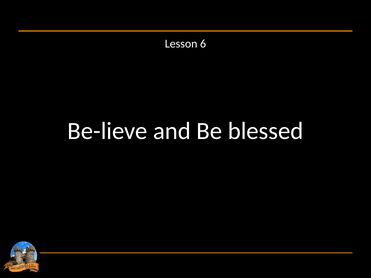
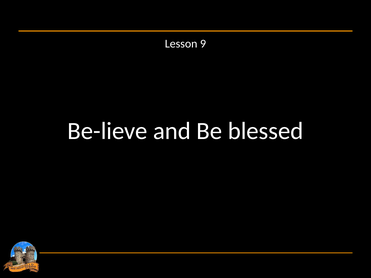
6: 6 -> 9 (203, 44)
